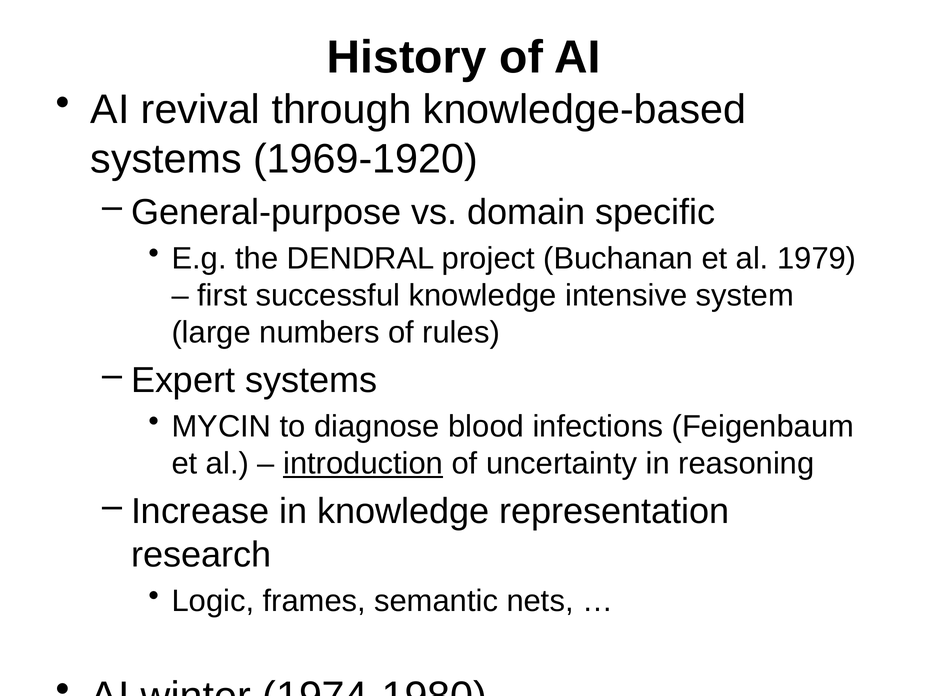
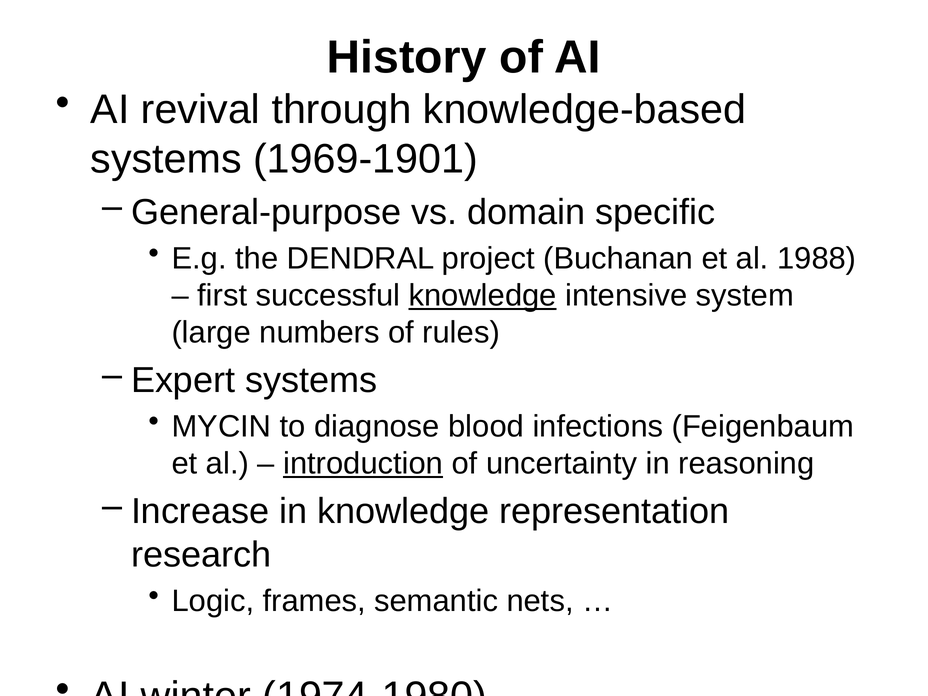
1969-1920: 1969-1920 -> 1969-1901 (366, 159)
1979: 1979 -> 1988 (817, 258)
knowledge underline: none -> present (483, 296)
